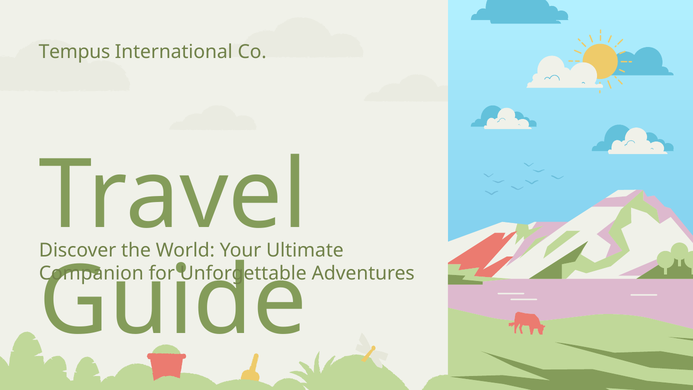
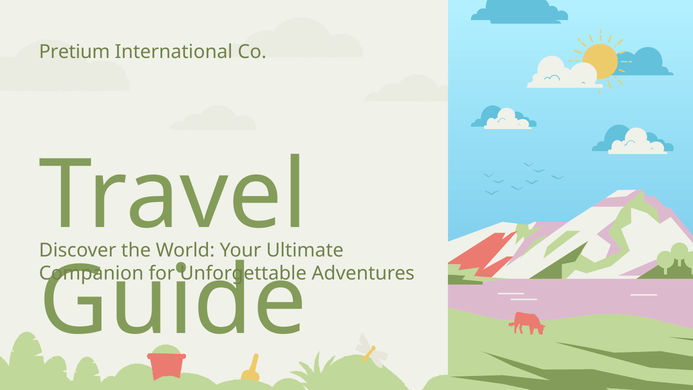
Tempus: Tempus -> Pretium (74, 52)
